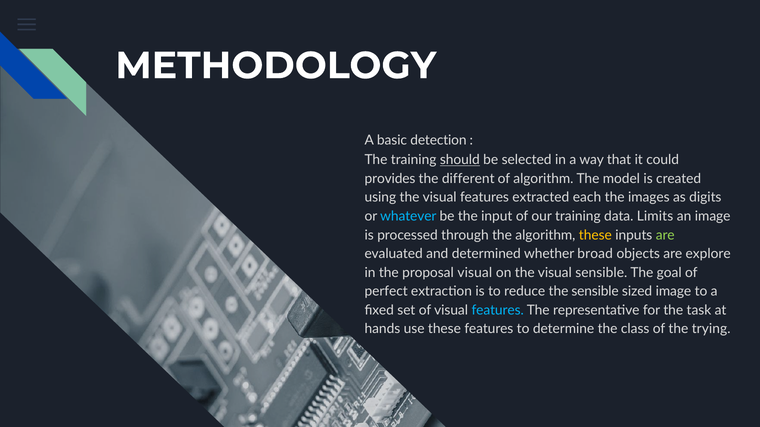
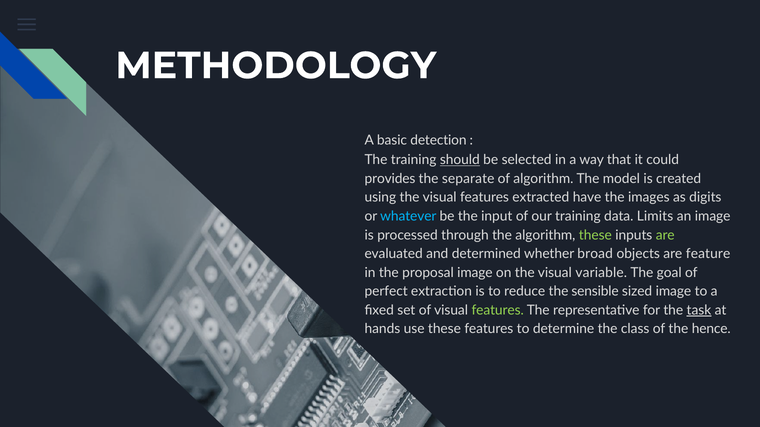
different: different -> separate (468, 179)
each: each -> have (587, 198)
these colour: yellow -> light green (595, 235)
explore: explore -> feature (708, 254)
proposal visual: visual -> image (475, 273)
visual sensible: sensible -> variable (601, 273)
features colour: light blue -> light green (498, 310)
task underline: none -> present (699, 310)
trying: trying -> hence (711, 329)
